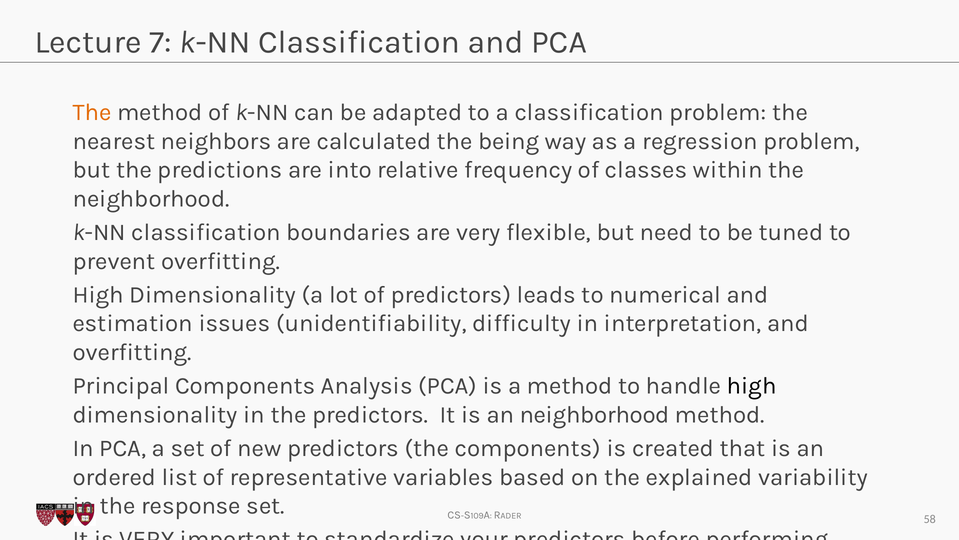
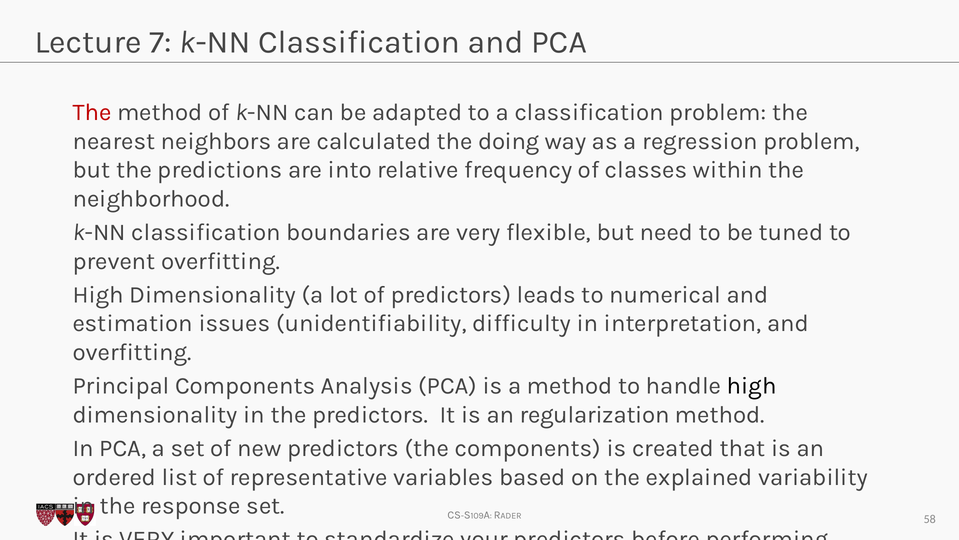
The colour: orange -> red (92, 112)
being: being -> doing (509, 141)
an neighborhood: neighborhood -> regularization (595, 414)
